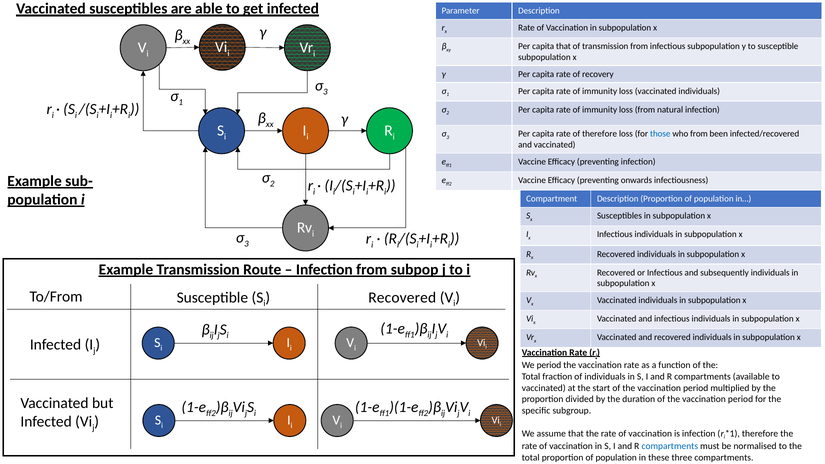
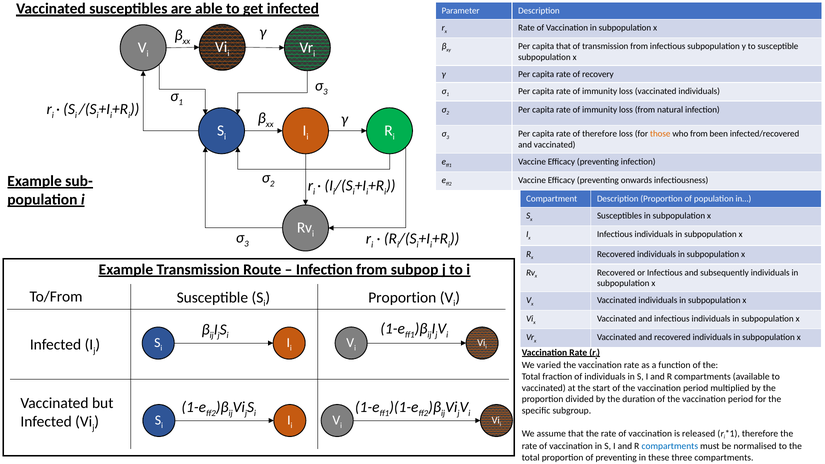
those colour: blue -> orange (660, 134)
Recovered: Recovered -> Proportion (402, 297)
We period: period -> varied (549, 365)
is infection: infection -> released (699, 433)
total proportion of population: population -> preventing (616, 458)
